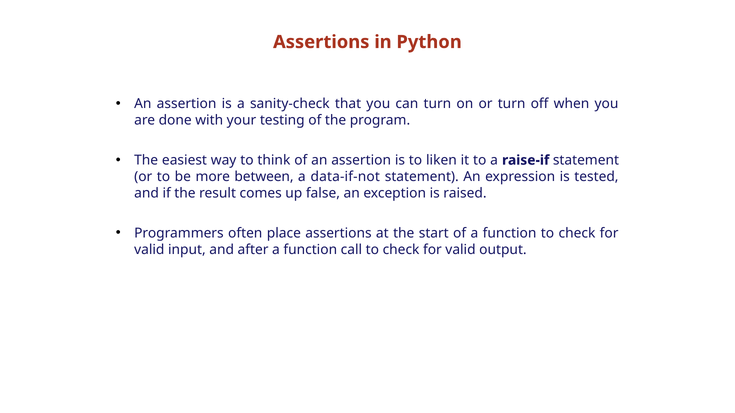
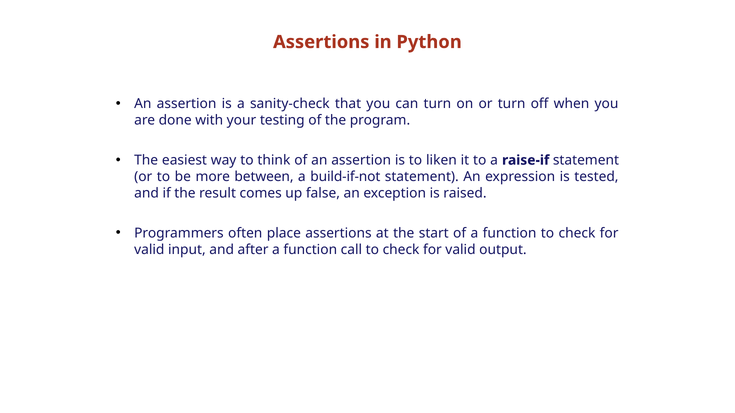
data-if-not: data-if-not -> build-if-not (345, 177)
